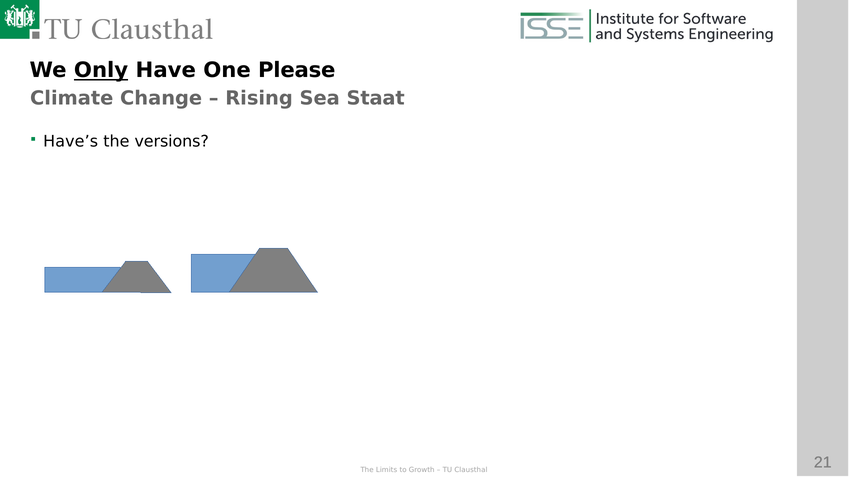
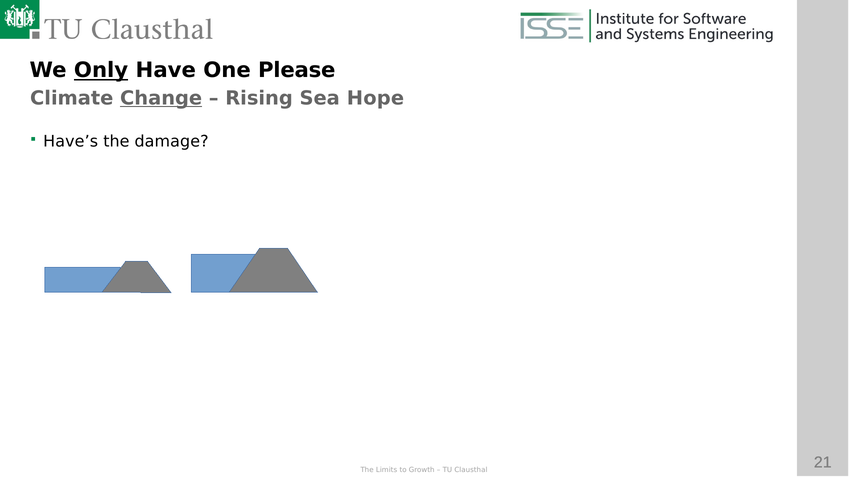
Change underline: none -> present (161, 98)
Staat: Staat -> Hope (375, 98)
versions: versions -> damage (172, 142)
